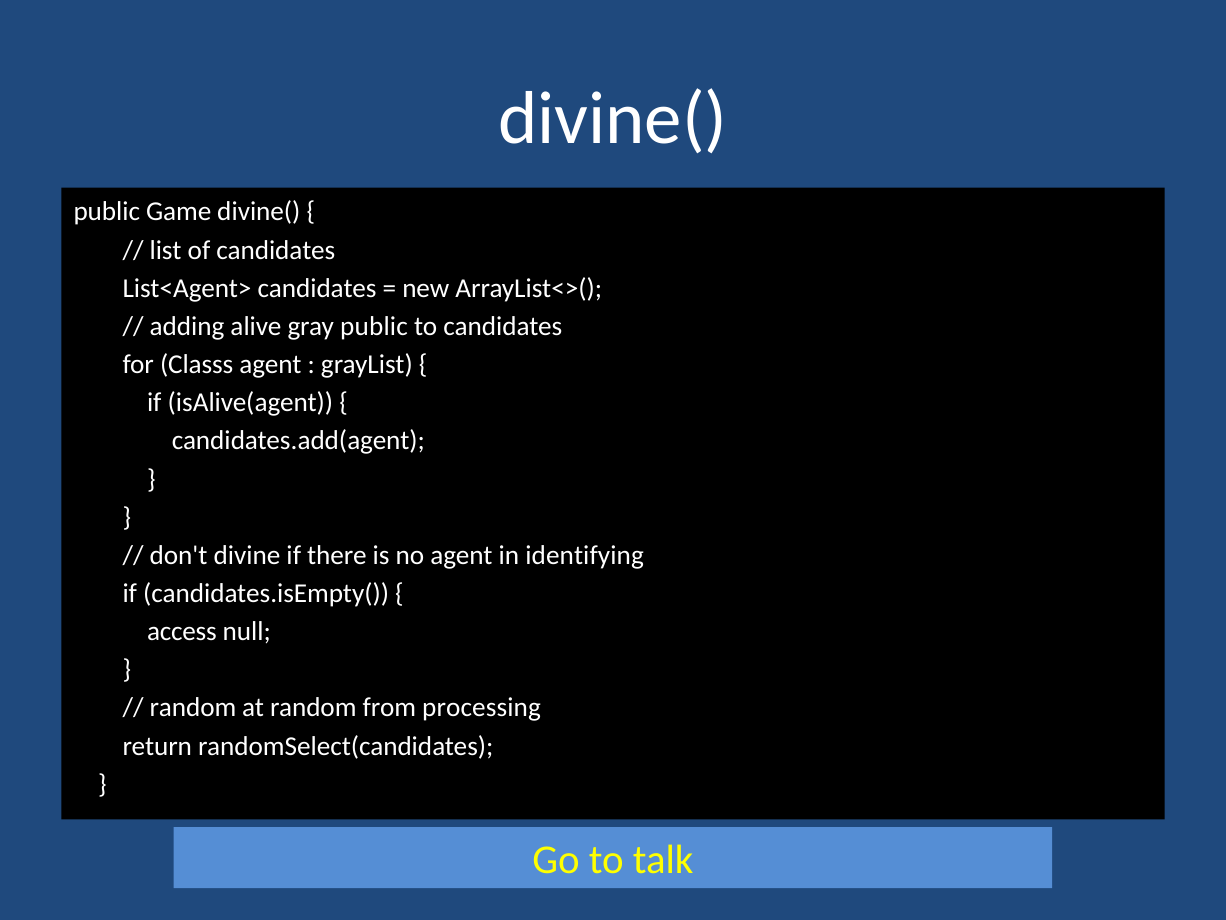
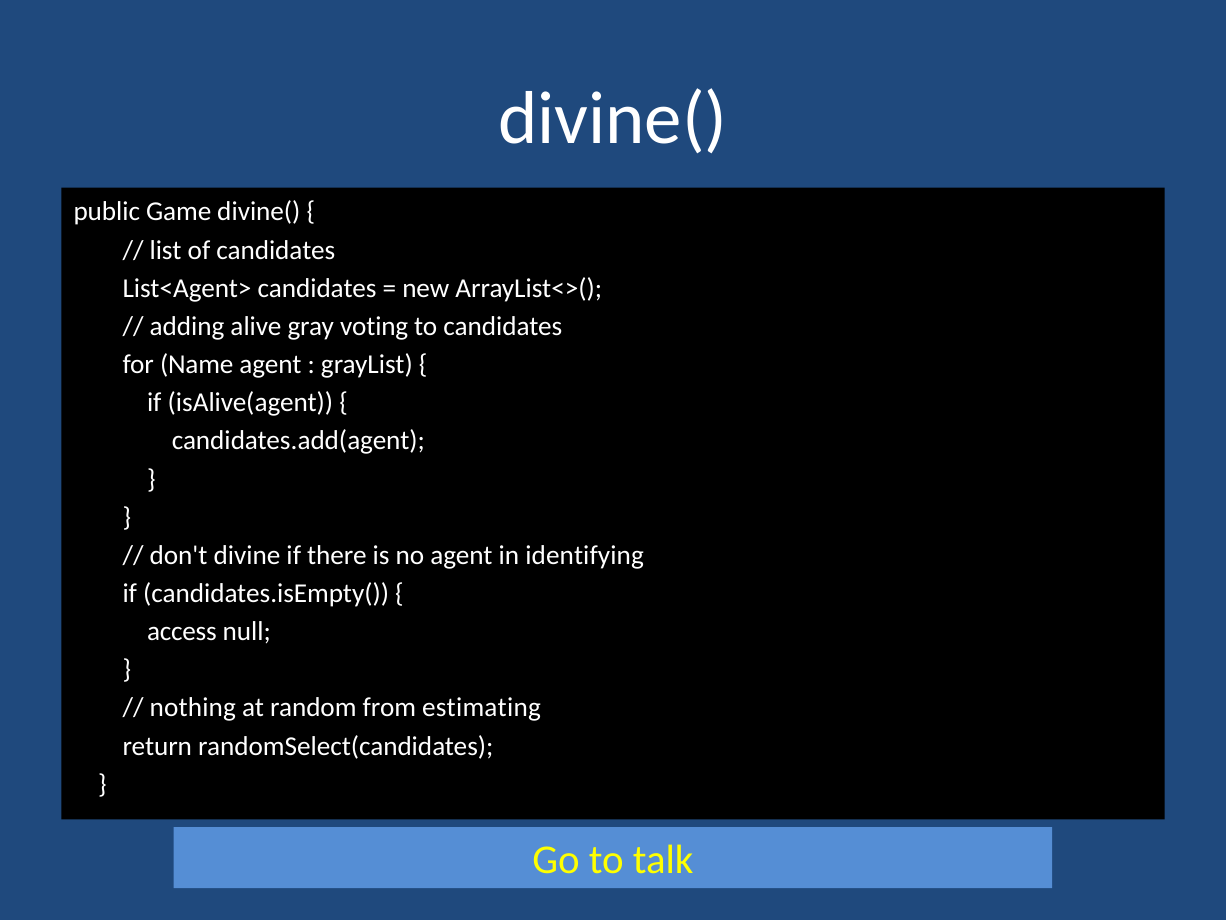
gray public: public -> voting (374, 326)
Classs: Classs -> Name (197, 364)
random: random -> nothing (193, 708)
processing: processing -> estimating (481, 708)
